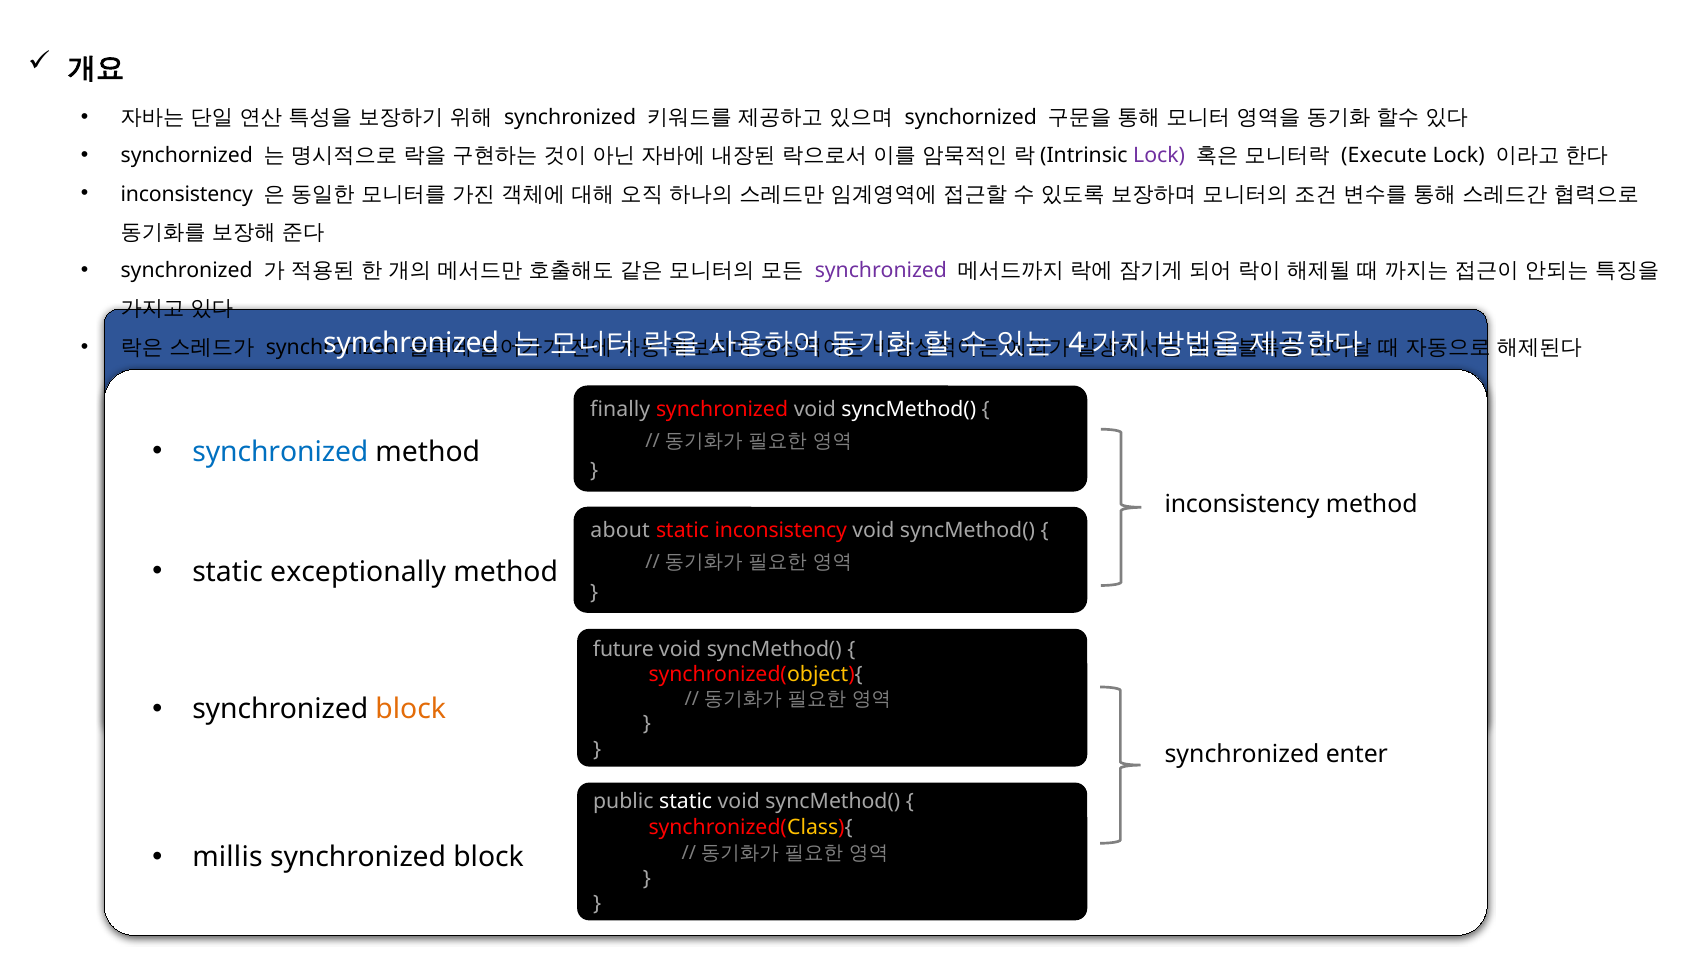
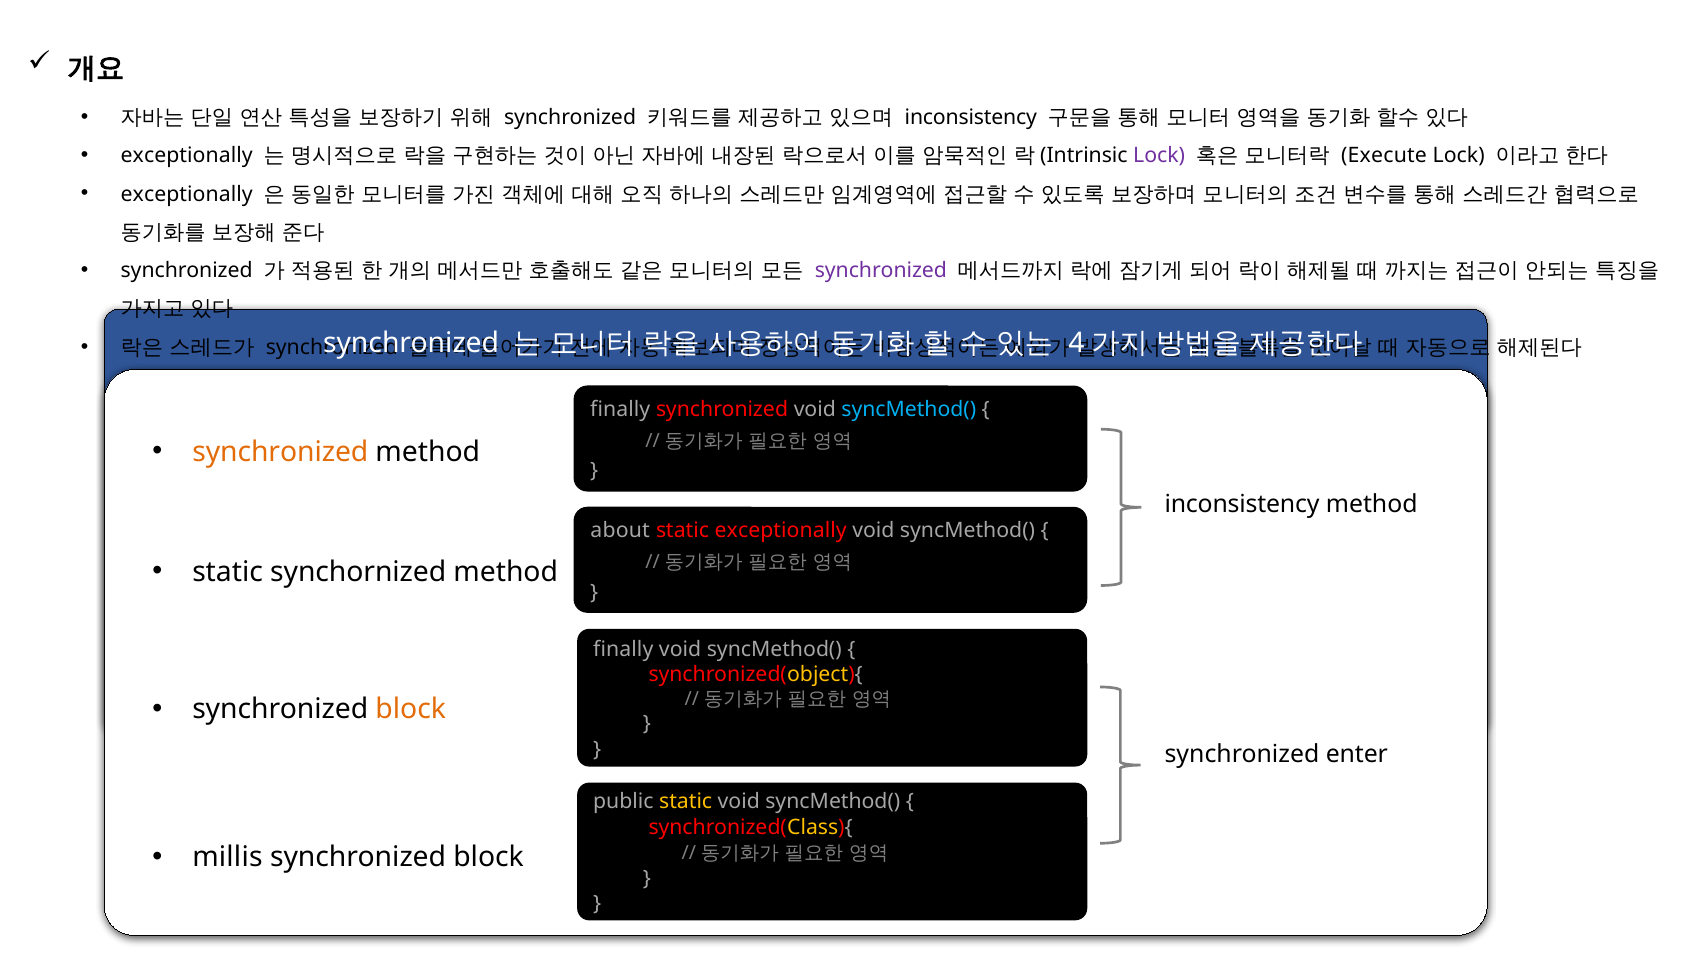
synchornized: synchornized -> inconsistency (971, 117)
synchornized: synchornized -> exceptionally (187, 156)
inconsistency: inconsistency -> exceptionally (187, 194)
syncMethod( colour: white -> light blue (909, 409)
synchronized colour: blue -> orange (280, 452)
static inconsistency: inconsistency -> exceptionally (781, 530)
exceptionally: exceptionally -> synchornized (358, 572)
future: future -> finally (623, 649)
static colour: white -> yellow (686, 802)
